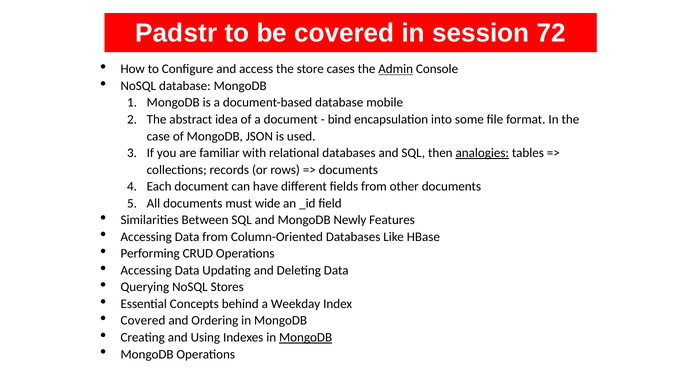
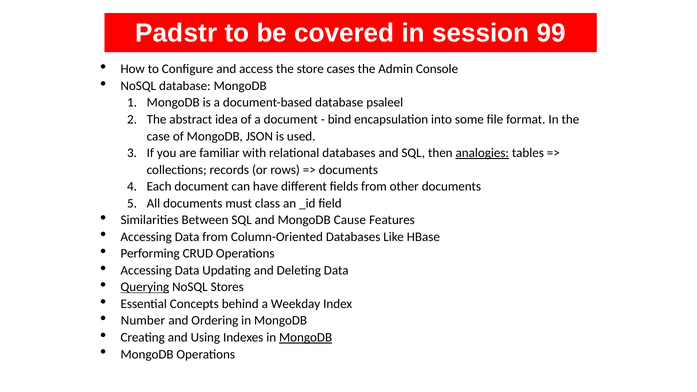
72: 72 -> 99 (551, 33)
Admin underline: present -> none (396, 69)
mobile: mobile -> psaleel (385, 103)
wide: wide -> class (268, 203)
Newly: Newly -> Cause (350, 220)
Querying underline: none -> present (145, 287)
Covered: Covered -> Number (143, 321)
